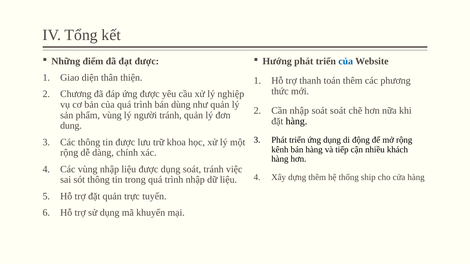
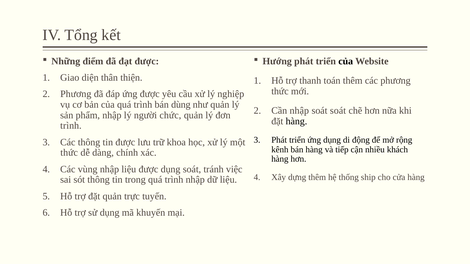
của colour: blue -> black (346, 61)
Chương: Chương -> Phương (76, 94)
phẩm vùng: vùng -> nhập (112, 115)
người tránh: tránh -> chức (170, 115)
dung: dung -> trình (71, 126)
rộng: rộng -> thức (69, 153)
